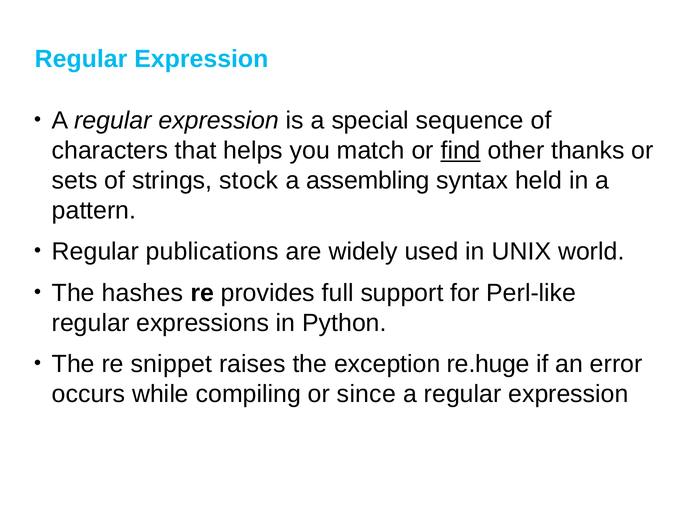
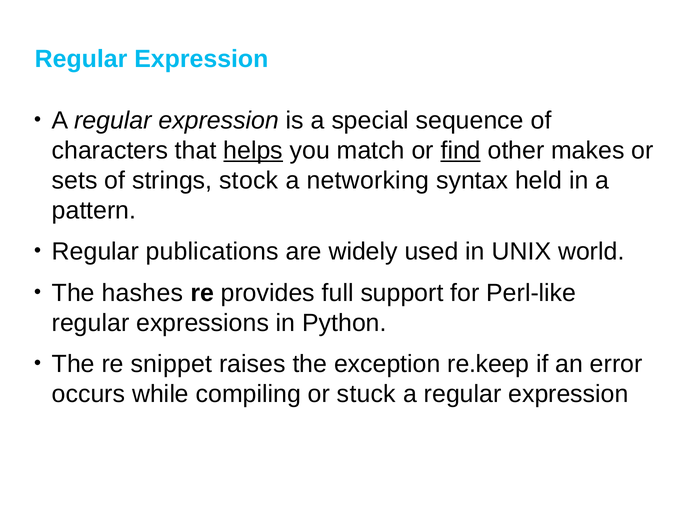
helps underline: none -> present (253, 151)
thanks: thanks -> makes (588, 151)
assembling: assembling -> networking (368, 180)
re.huge: re.huge -> re.keep (488, 364)
since: since -> stuck (366, 394)
